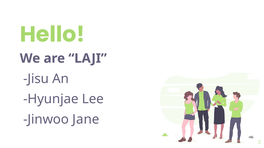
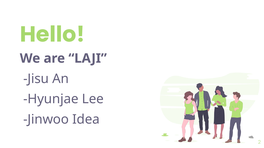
Jane: Jane -> Idea (86, 120)
